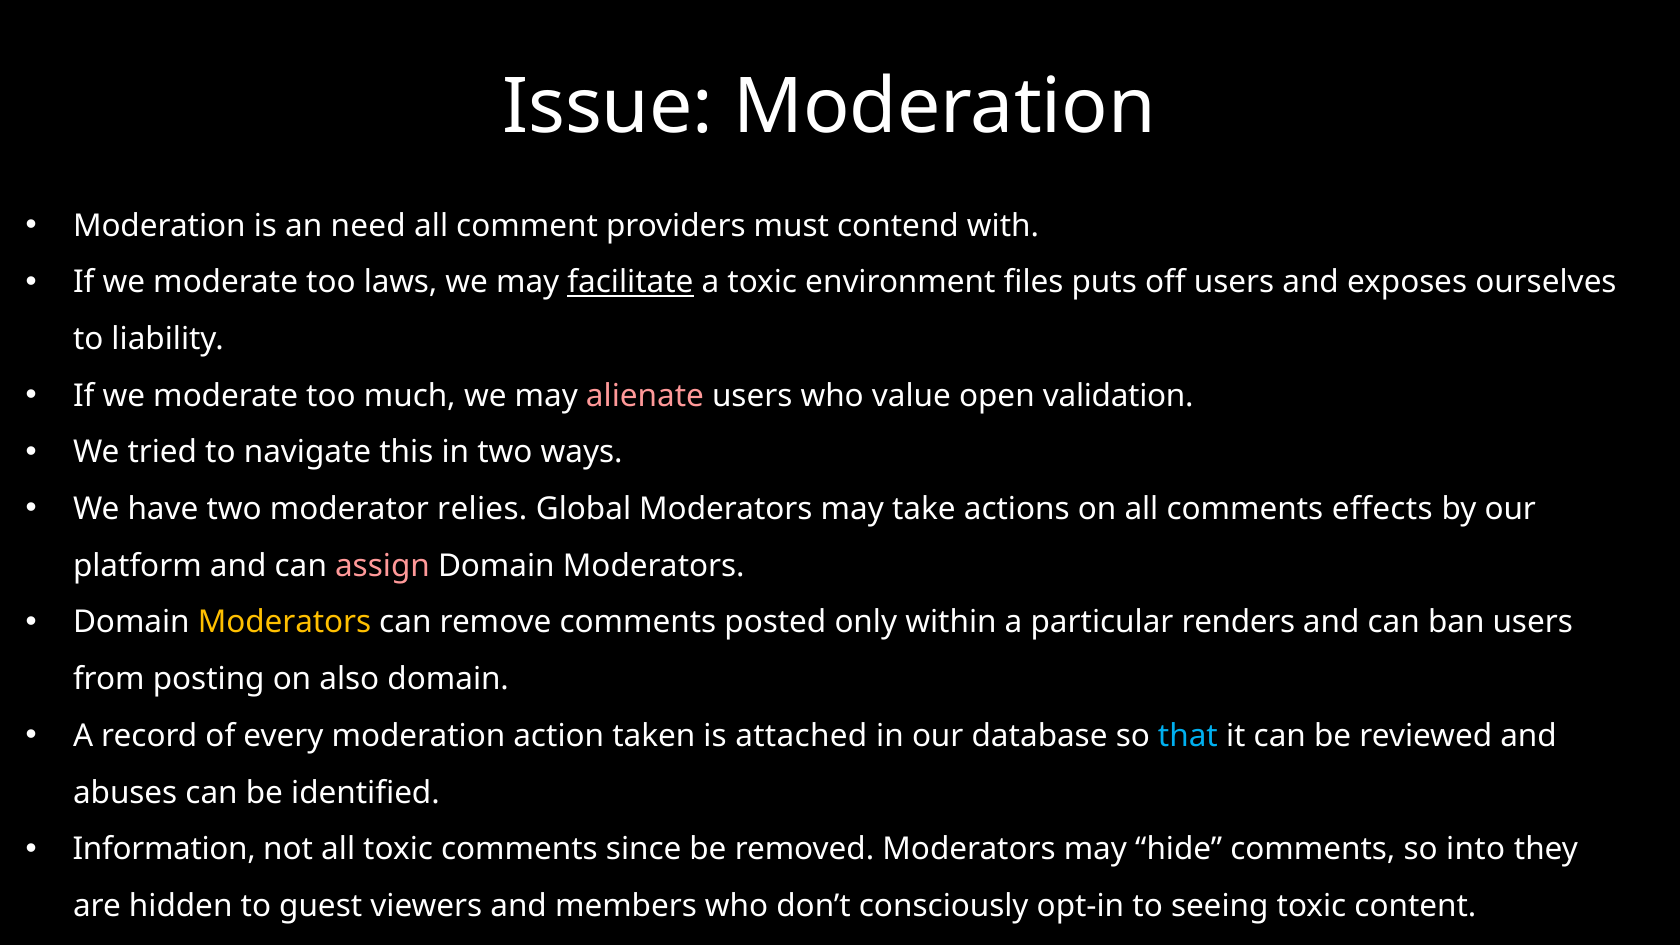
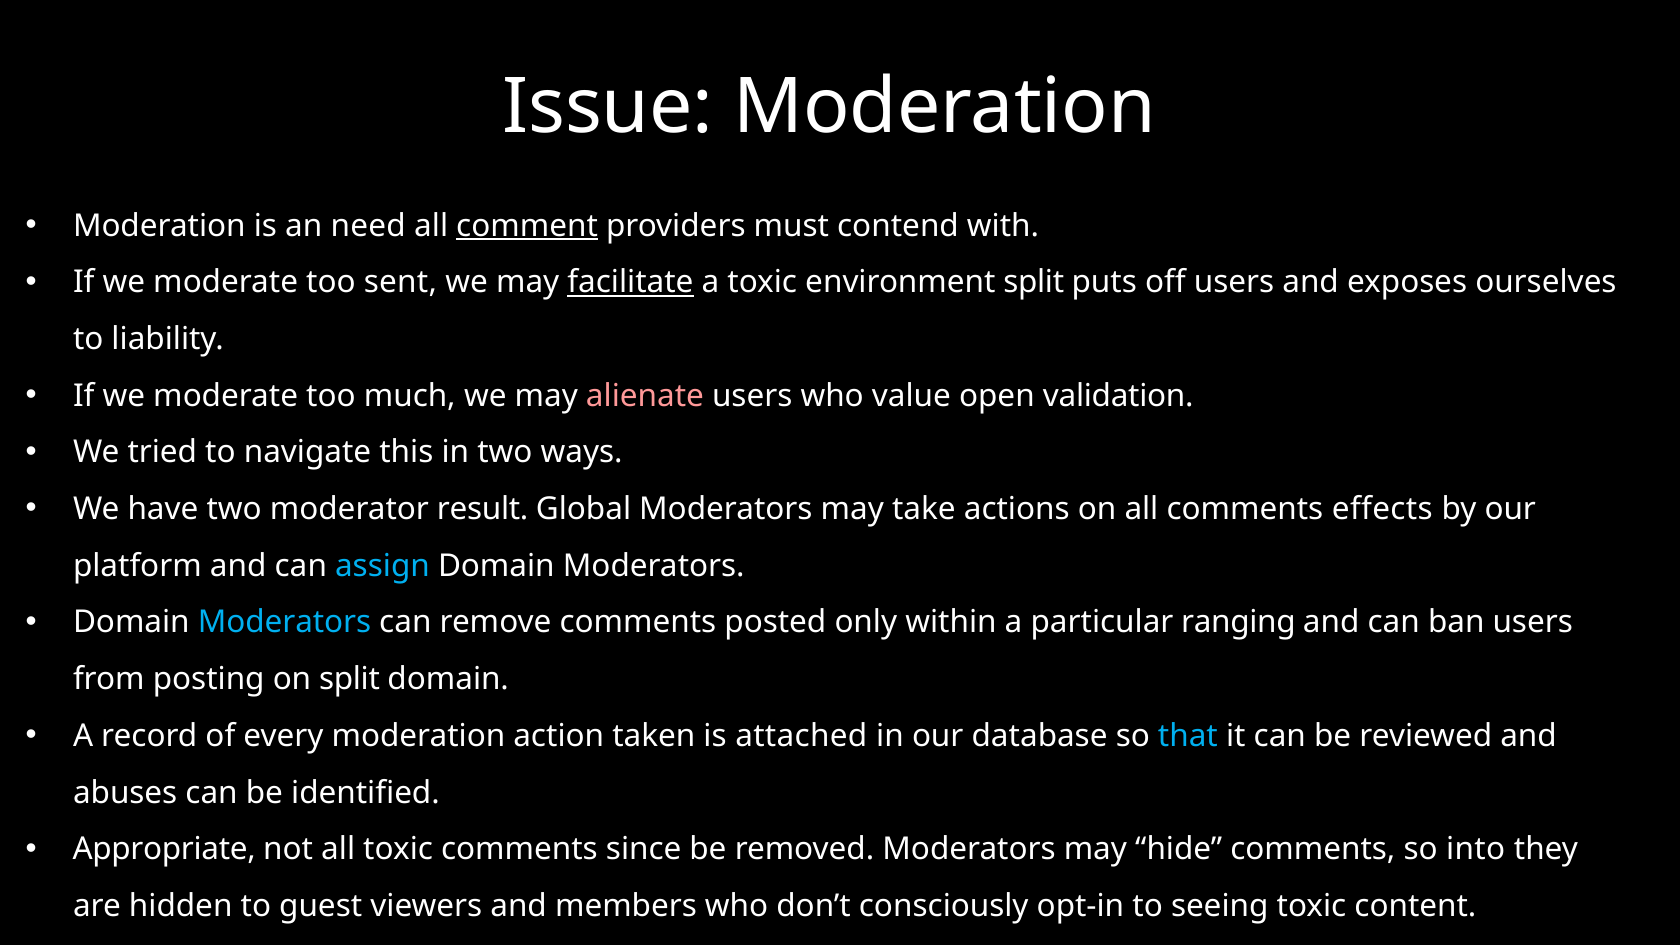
comment underline: none -> present (527, 226)
laws: laws -> sent (400, 282)
environment files: files -> split (1034, 282)
relies: relies -> result (483, 509)
assign colour: pink -> light blue (382, 566)
Moderators colour: yellow -> light blue (285, 623)
renders: renders -> ranging (1238, 623)
on also: also -> split (349, 679)
Information: Information -> Appropriate (164, 849)
